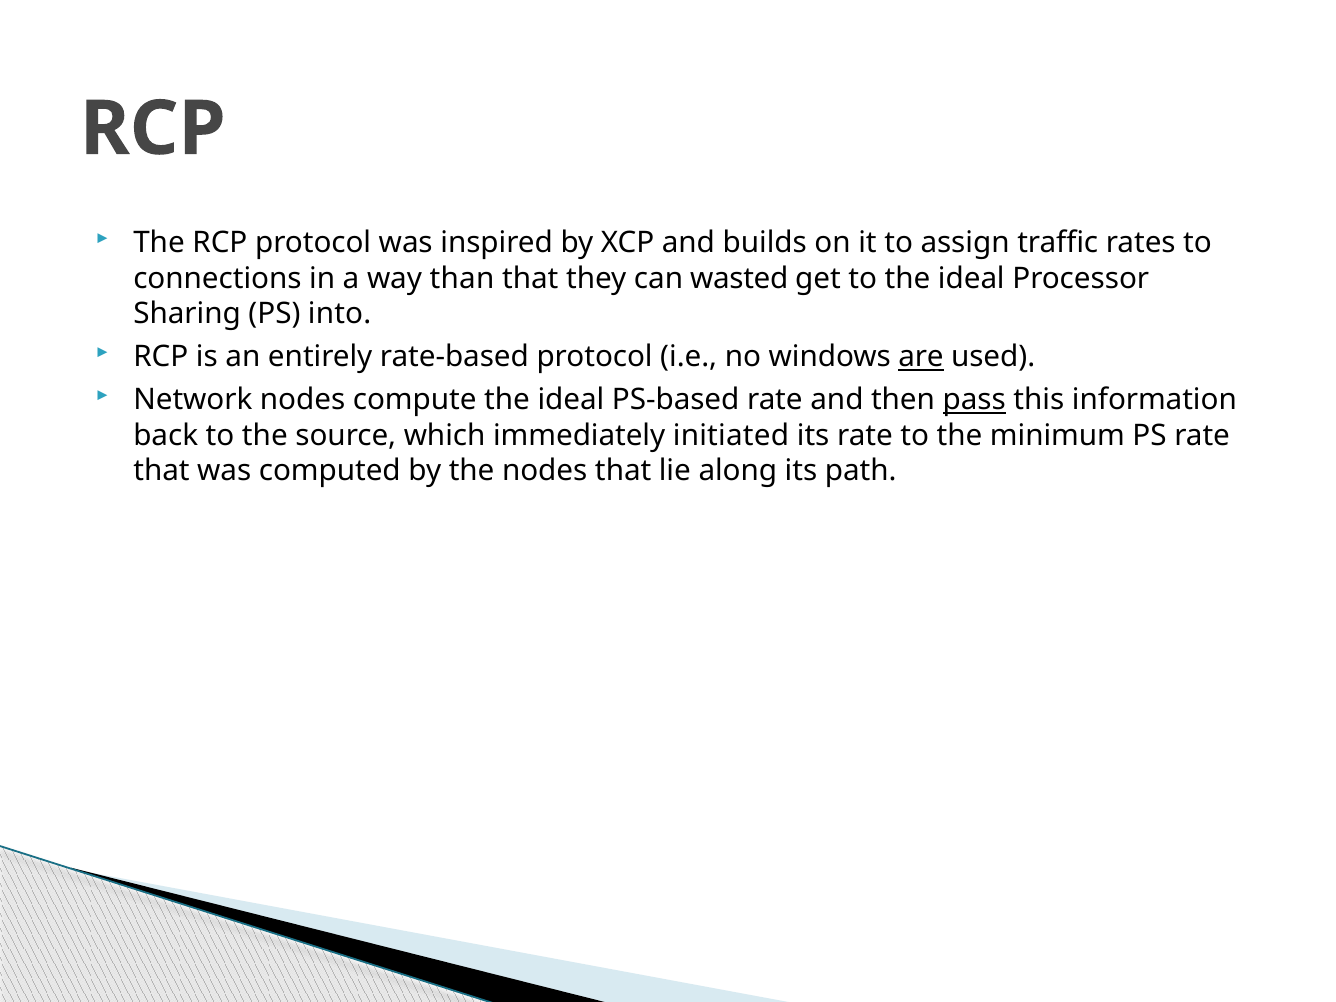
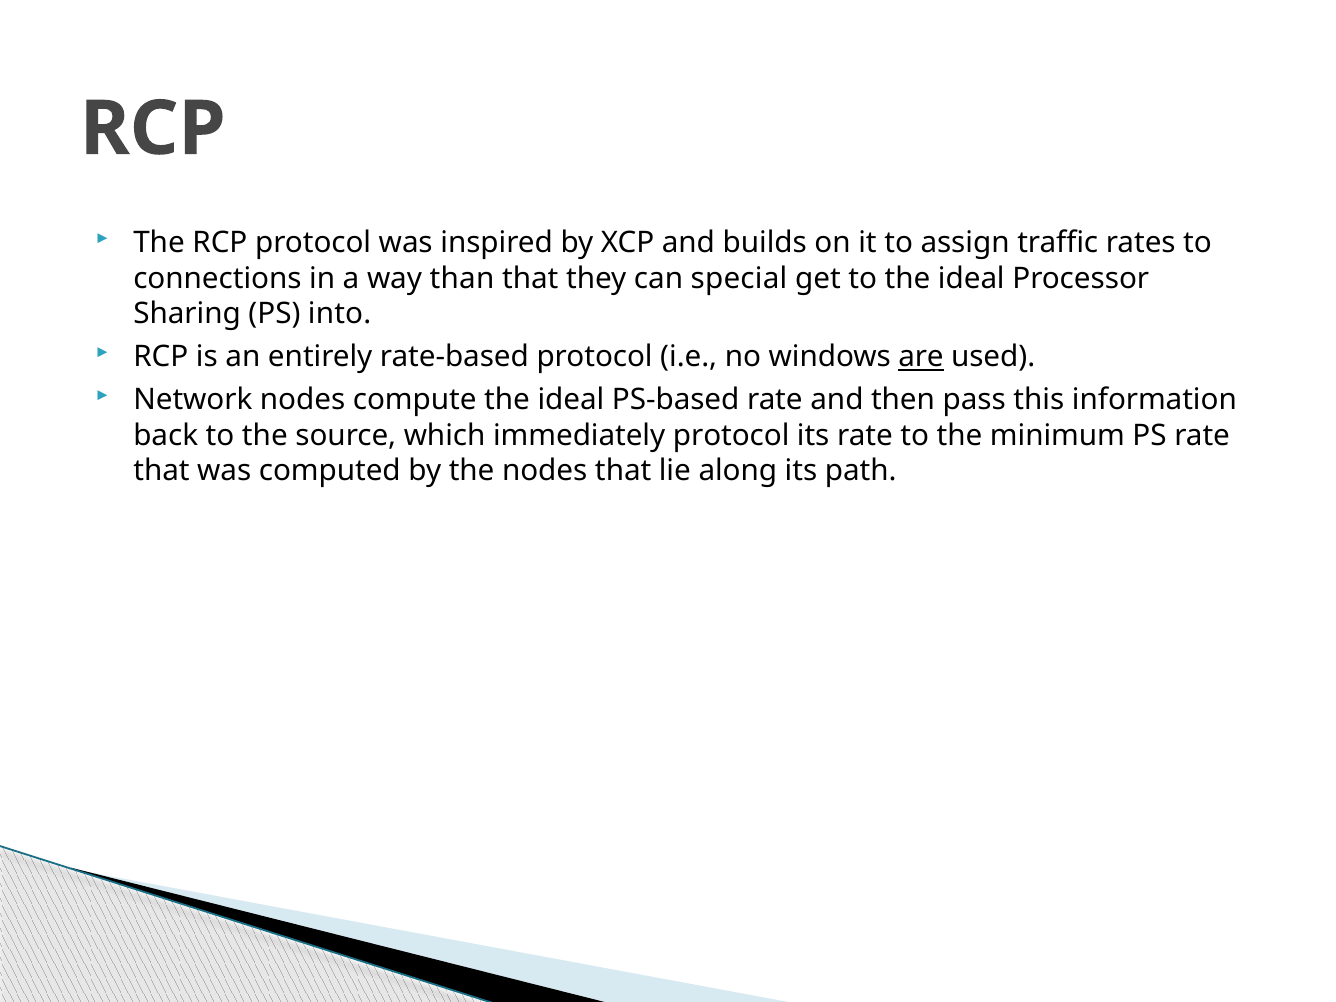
wasted: wasted -> special (739, 278)
pass underline: present -> none (974, 400)
immediately initiated: initiated -> protocol (731, 435)
